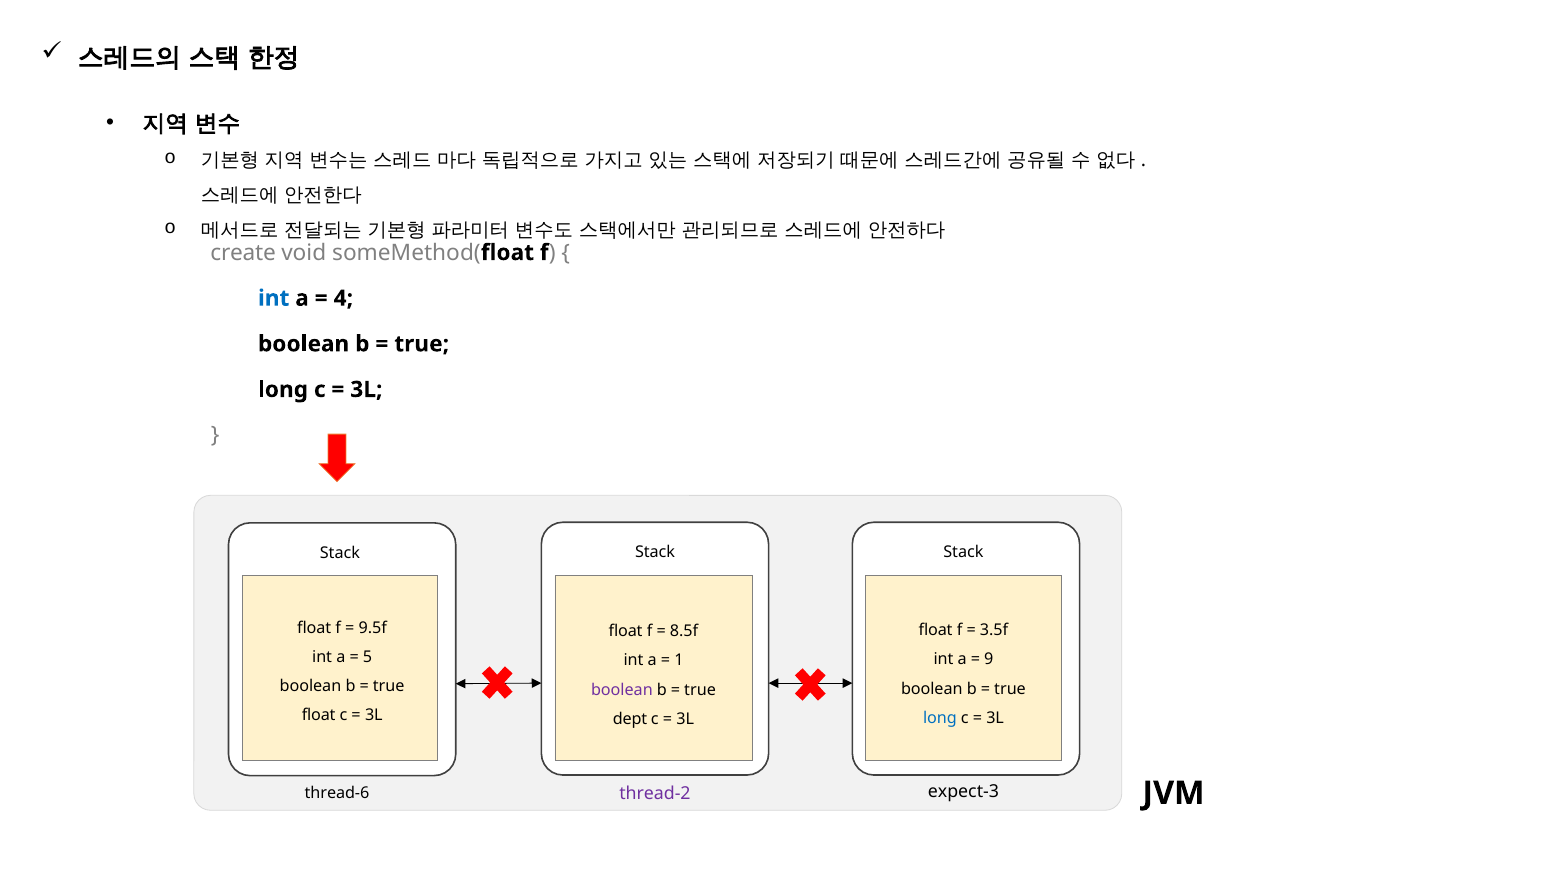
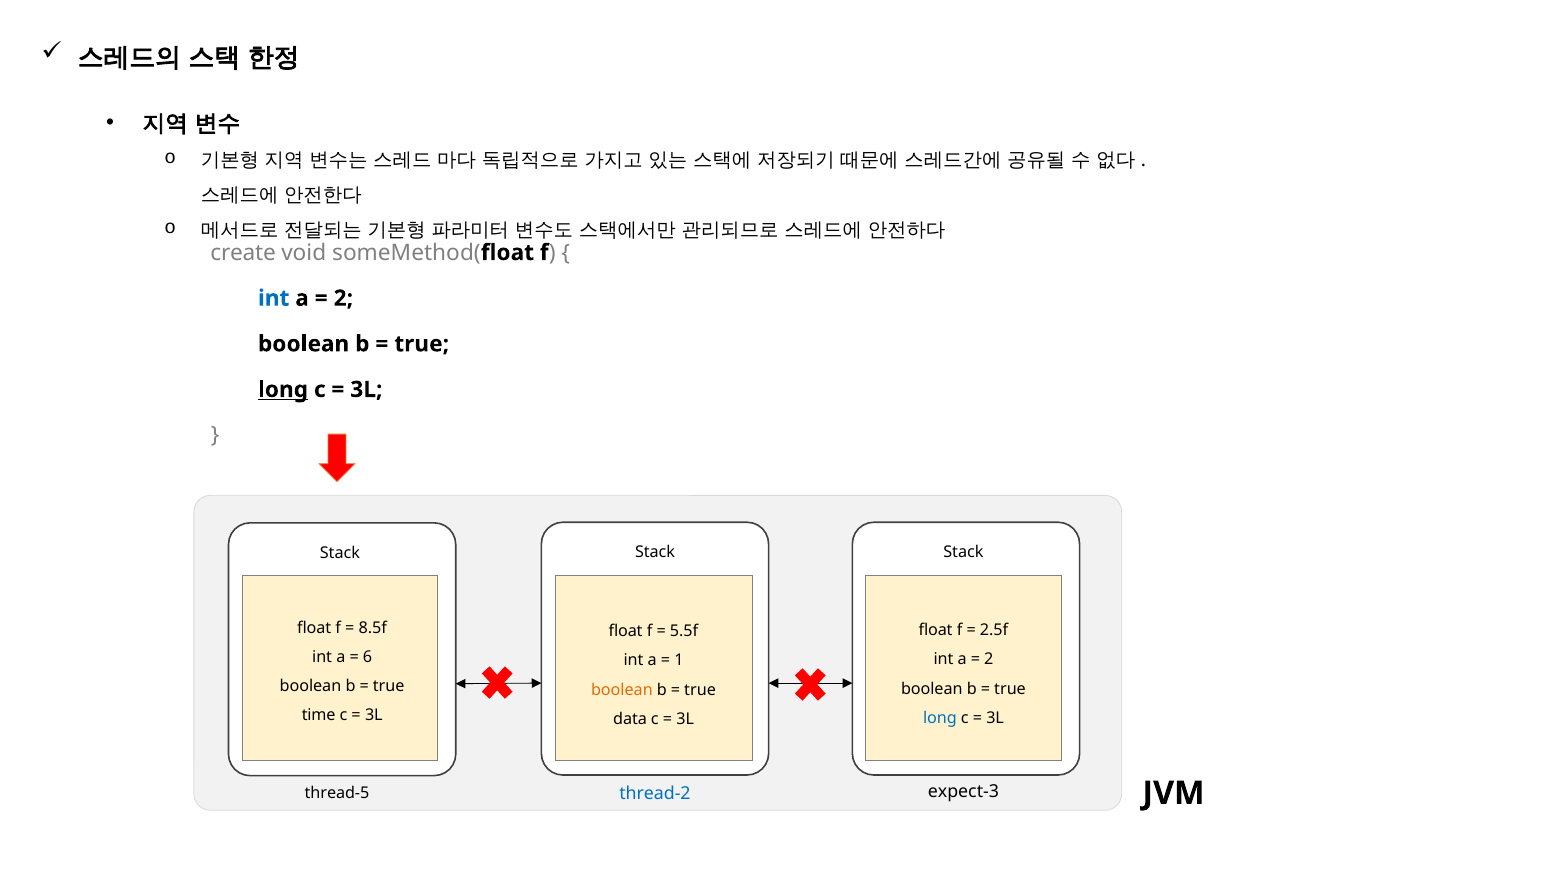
4: 4 -> 2 (343, 298)
long underline: none -> present (283, 389)
9.5f: 9.5f -> 8.5f (373, 628)
3.5f: 3.5f -> 2.5f (994, 630)
8.5f: 8.5f -> 5.5f (684, 631)
5: 5 -> 6 (368, 657)
9: 9 -> 2 (989, 659)
boolean colour: purple -> orange (622, 689)
float: float -> time (319, 715)
dept: dept -> data (630, 719)
thread-6: thread-6 -> thread-5 (337, 793)
thread-2 colour: purple -> blue (655, 793)
